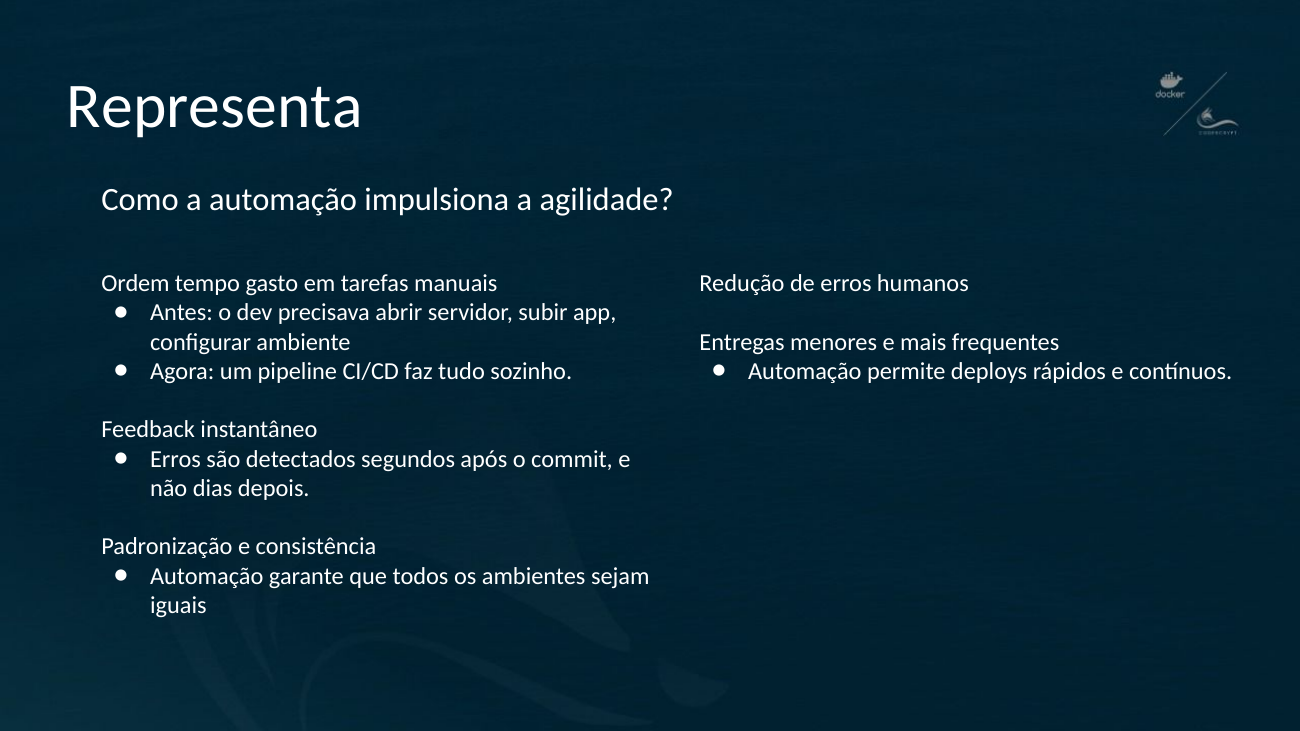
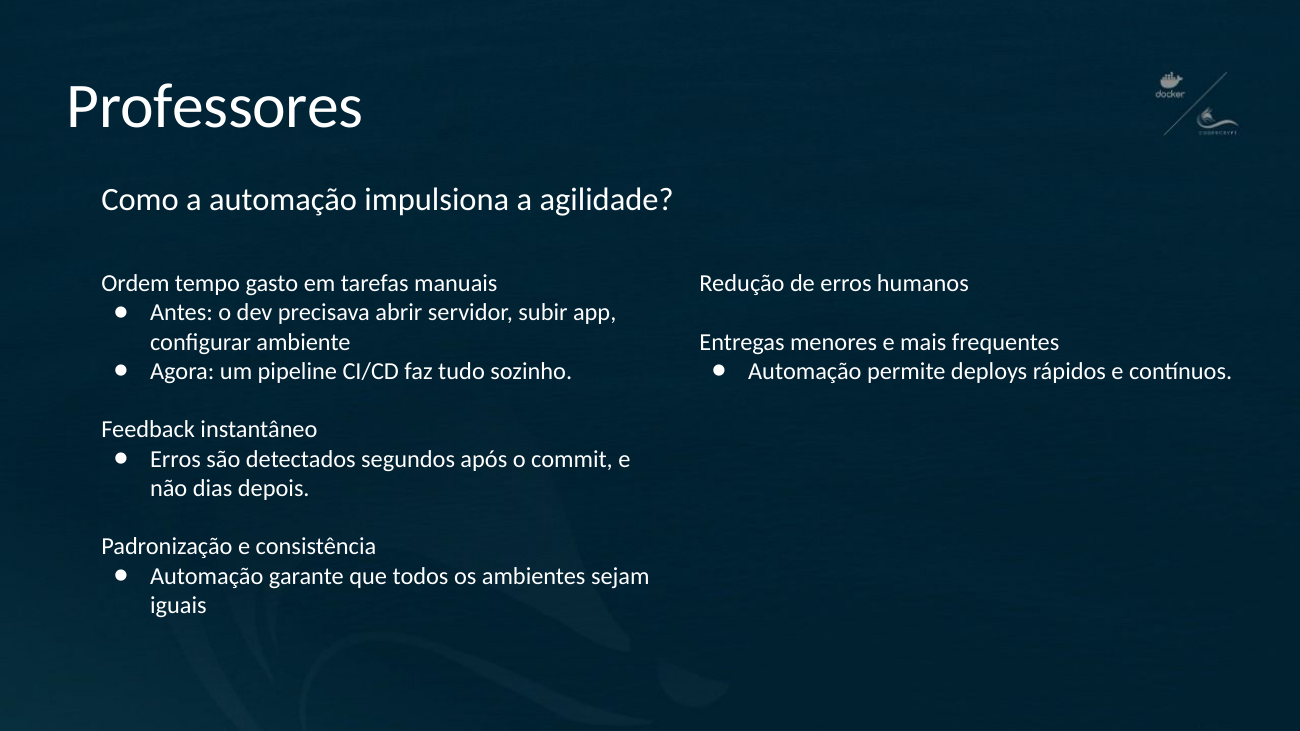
Representa: Representa -> Professores (215, 107)
